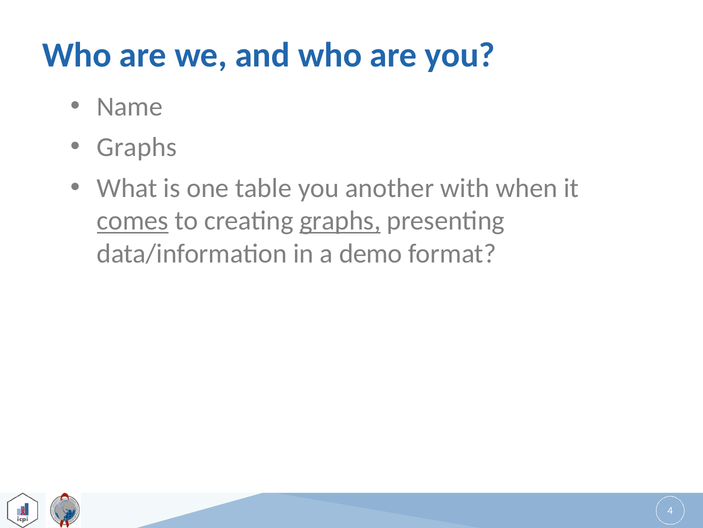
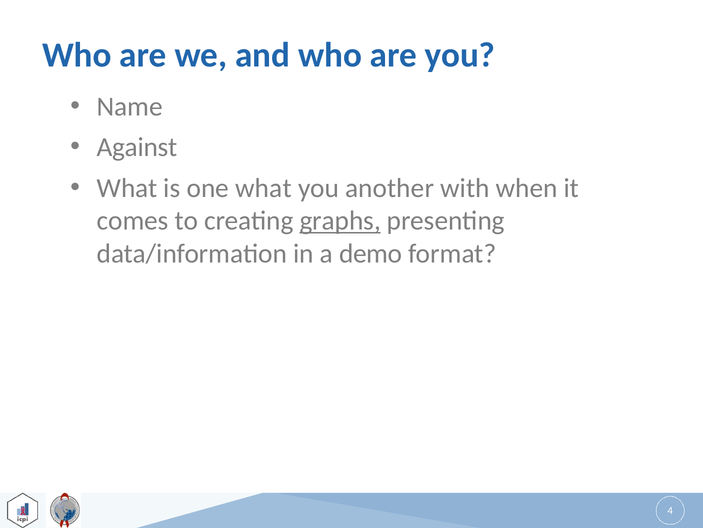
Graphs: Graphs -> Against (137, 147)
one table: table -> what (263, 188)
comes underline: present -> none (133, 221)
